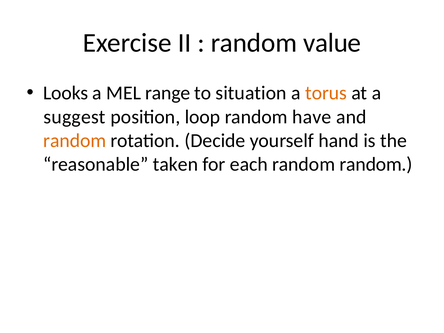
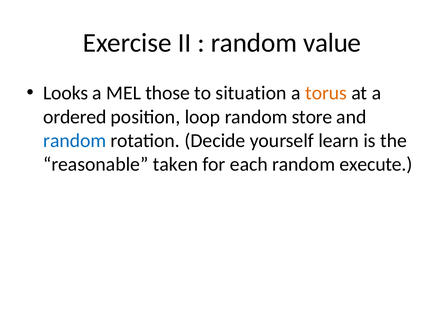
range: range -> those (168, 93)
suggest: suggest -> ordered (75, 117)
have: have -> store (312, 117)
random colour: orange -> blue (75, 141)
hand: hand -> learn (339, 141)
random random: random -> execute (376, 164)
